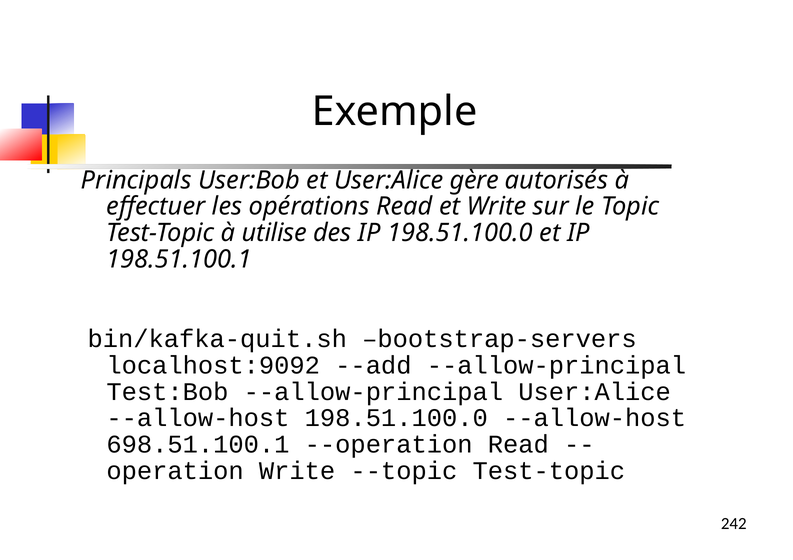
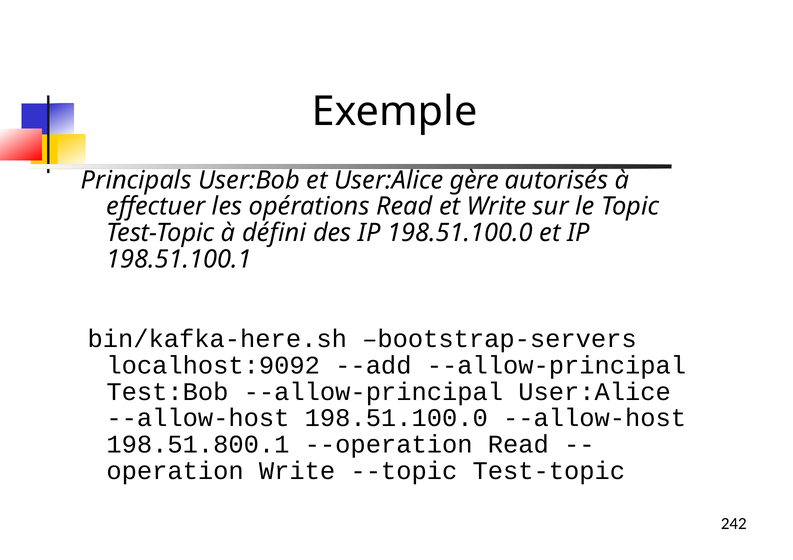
utilise: utilise -> défini (274, 233)
bin/kafka-quit.sh: bin/kafka-quit.sh -> bin/kafka-here.sh (217, 339)
698.51.100.1: 698.51.100.1 -> 198.51.800.1 (198, 445)
